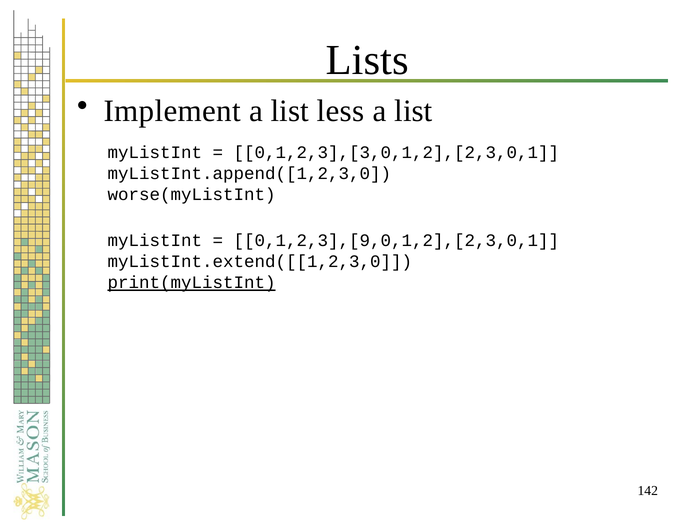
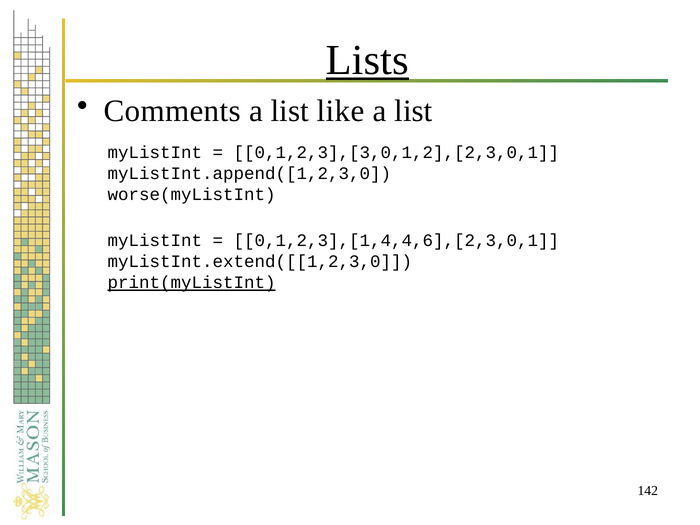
Lists underline: none -> present (367, 60)
Implement: Implement -> Comments (172, 111)
less: less -> like (341, 111)
0,1,2,3],[9,0,1,2],[2,3,0,1: 0,1,2,3],[9,0,1,2],[2,3,0,1 -> 0,1,2,3],[1,4,4,6],[2,3,0,1 (396, 241)
